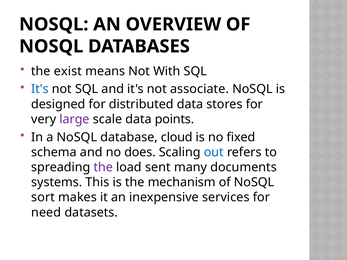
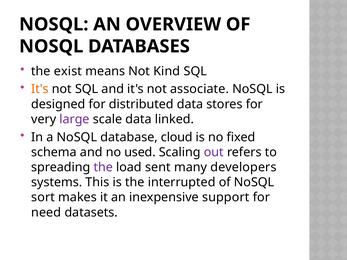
With: With -> Kind (167, 71)
It's colour: blue -> orange (40, 89)
points: points -> linked (174, 119)
does: does -> used (140, 152)
out colour: blue -> purple (214, 152)
documents: documents -> developers (243, 167)
mechanism: mechanism -> interrupted (182, 182)
services: services -> support (226, 198)
